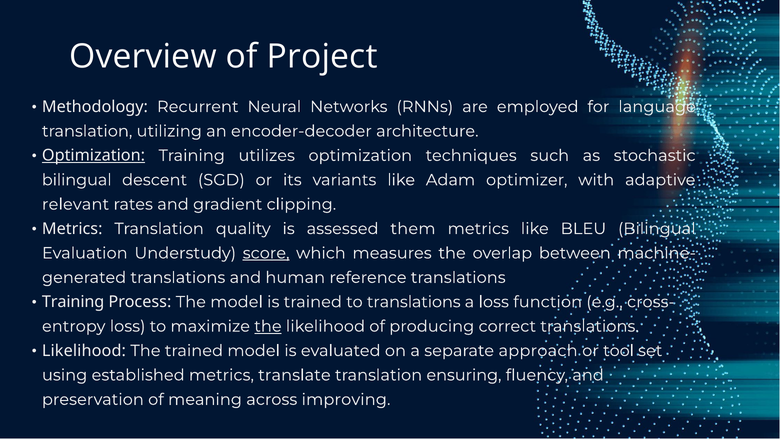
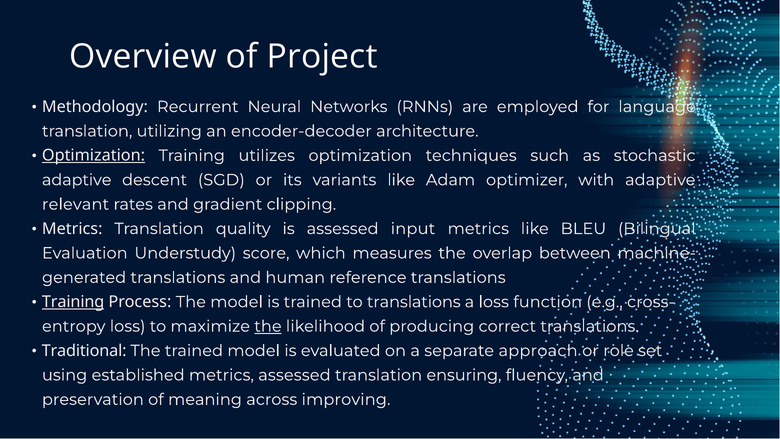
bilingual: bilingual -> adaptive (77, 180)
them: them -> input (413, 229)
score underline: present -> none (266, 253)
Training underline: none -> present (73, 302)
Likelihood: Likelihood -> Traditional (84, 351)
tool: tool -> role (619, 351)
metrics translate: translate -> assessed (294, 375)
